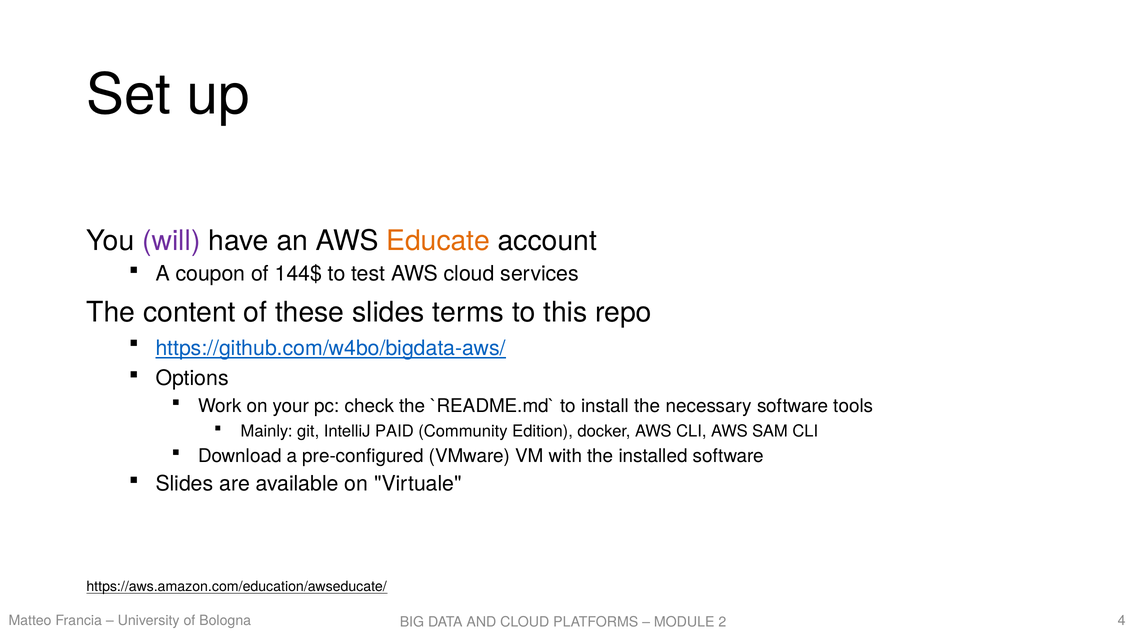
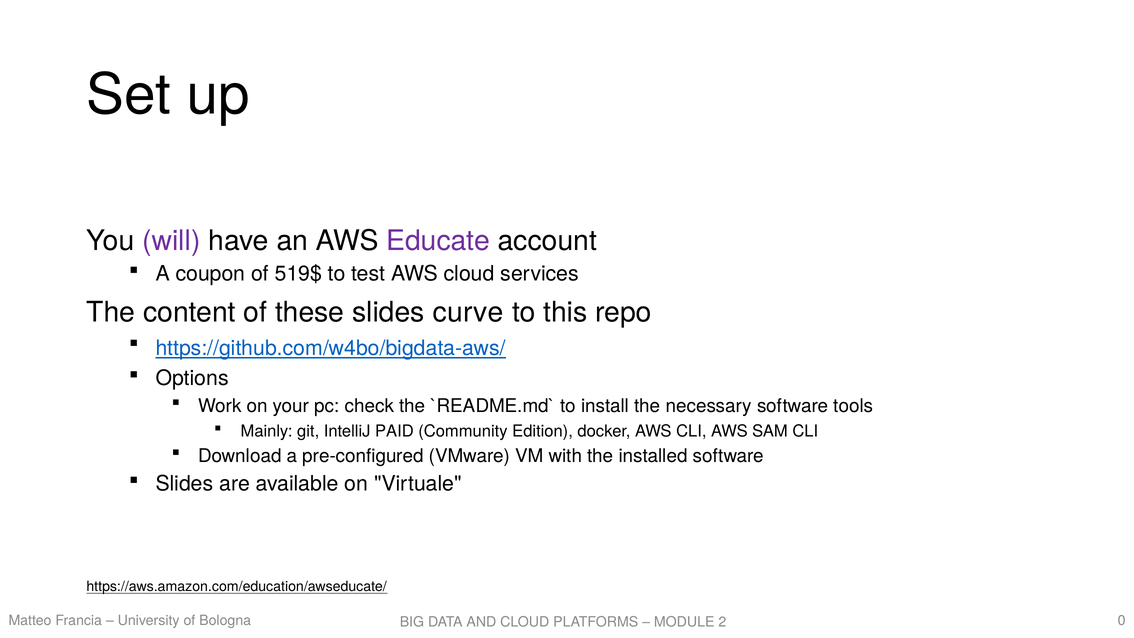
Educate colour: orange -> purple (438, 241)
144$: 144$ -> 519$ (298, 274)
terms: terms -> curve (468, 312)
4: 4 -> 0 (1122, 620)
